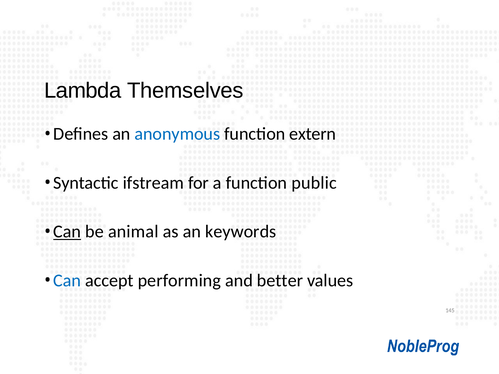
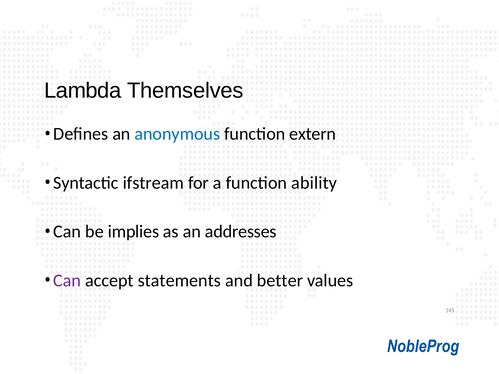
public: public -> ability (314, 183)
Can underline: present -> none (67, 232)
animal: animal -> implies (133, 232)
keywords: keywords -> addresses (241, 232)
Can colour: blue -> purple (67, 281)
performing: performing -> statements (179, 281)
